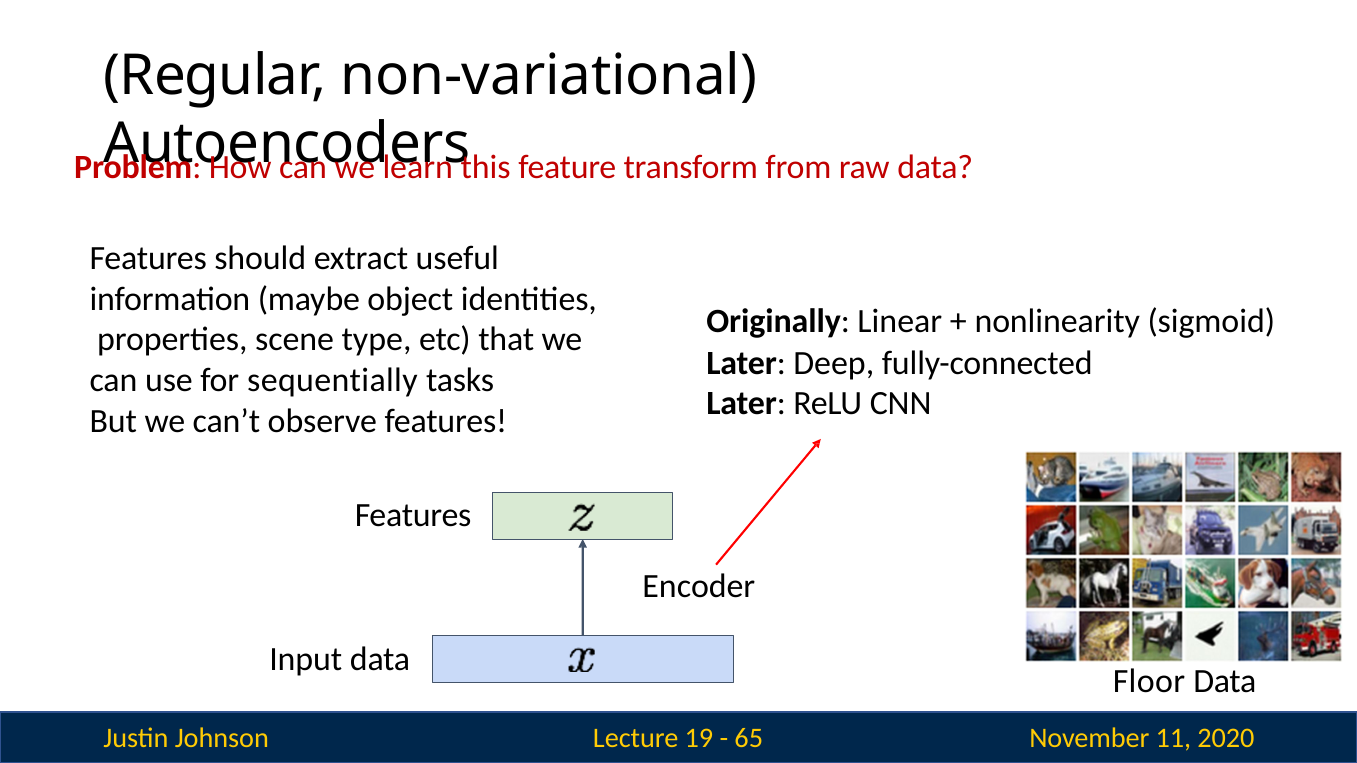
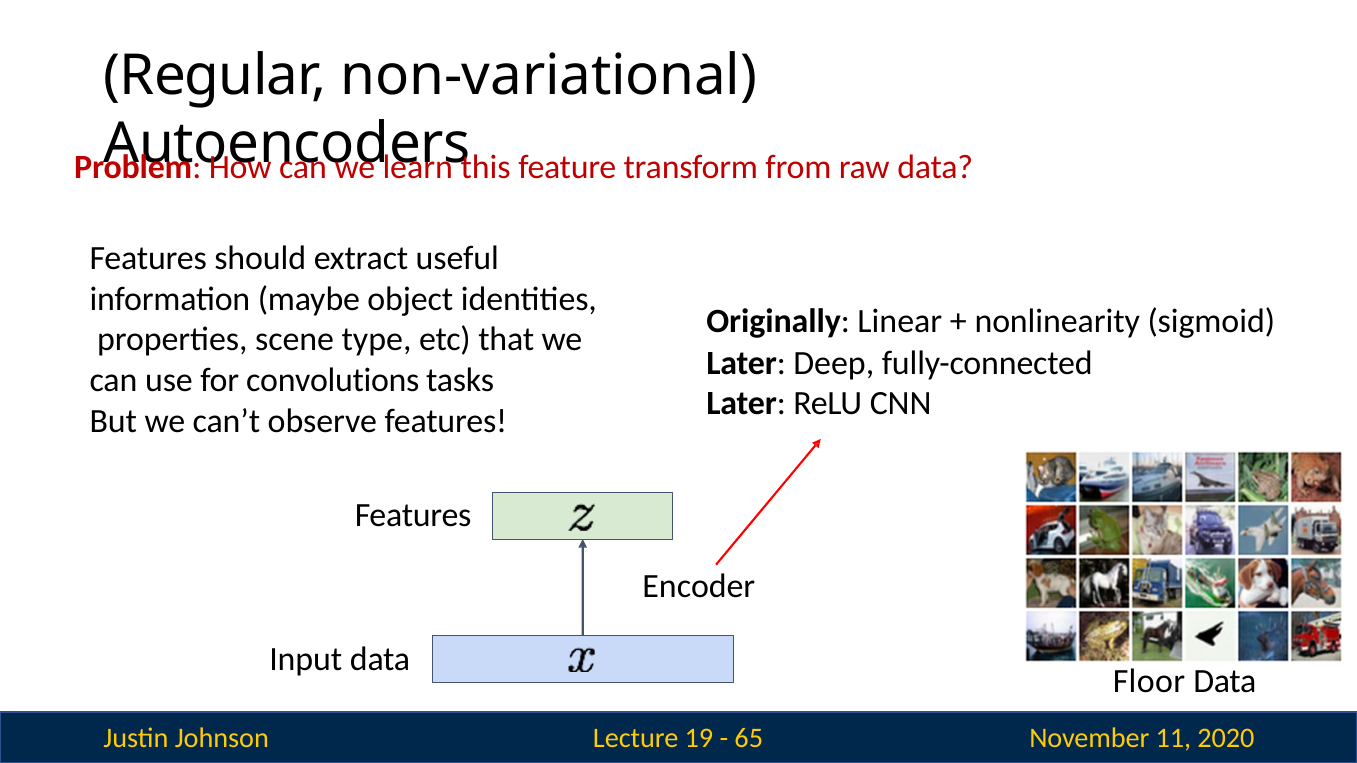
sequentially: sequentially -> convolutions (333, 380)
